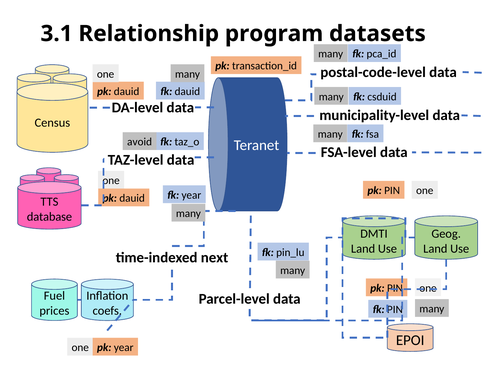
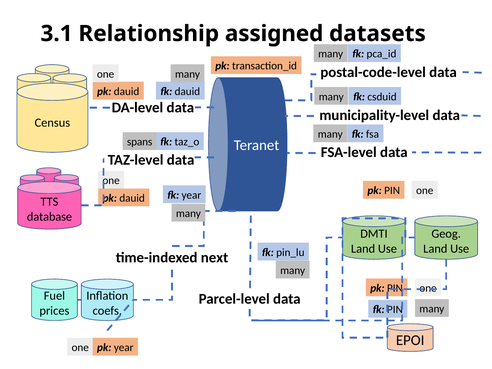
program: program -> assigned (274, 34)
avoid: avoid -> spans (140, 142)
